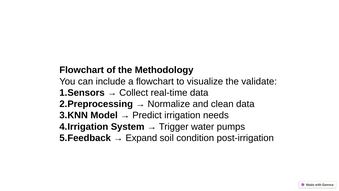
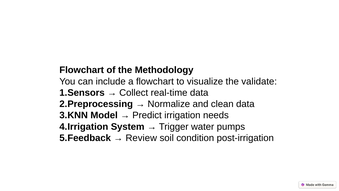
Expand: Expand -> Review (141, 138)
